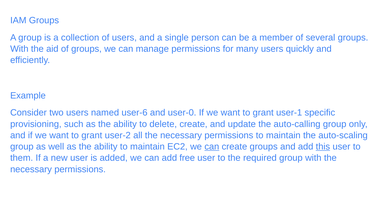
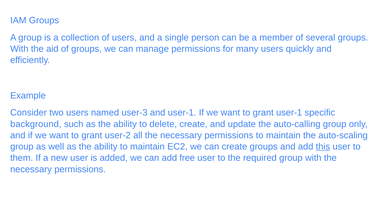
user-6: user-6 -> user-3 (135, 113)
and user-0: user-0 -> user-1 (182, 113)
provisioning: provisioning -> background (36, 124)
can underline: present -> none (212, 147)
